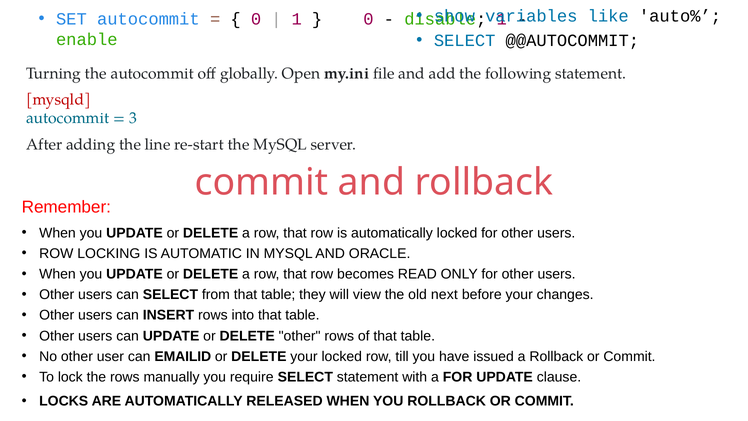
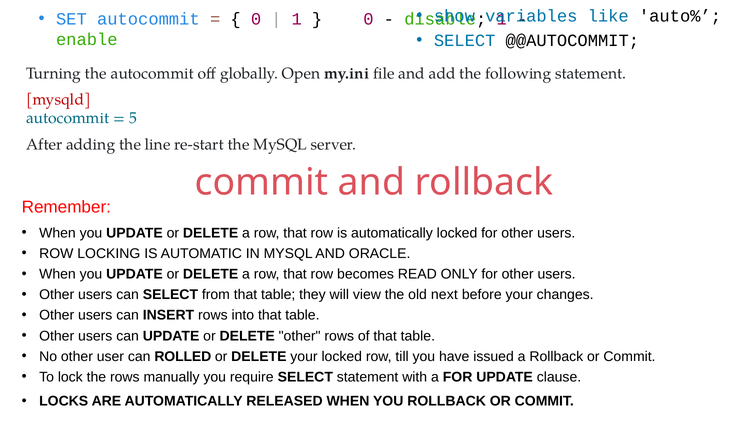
3: 3 -> 5 (133, 118)
EMAILID: EMAILID -> ROLLED (183, 356)
